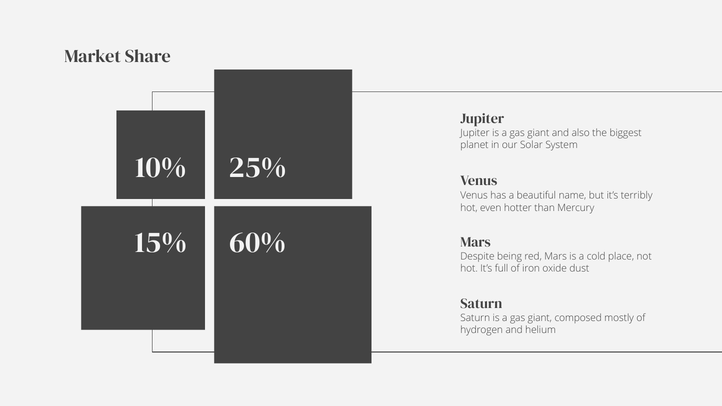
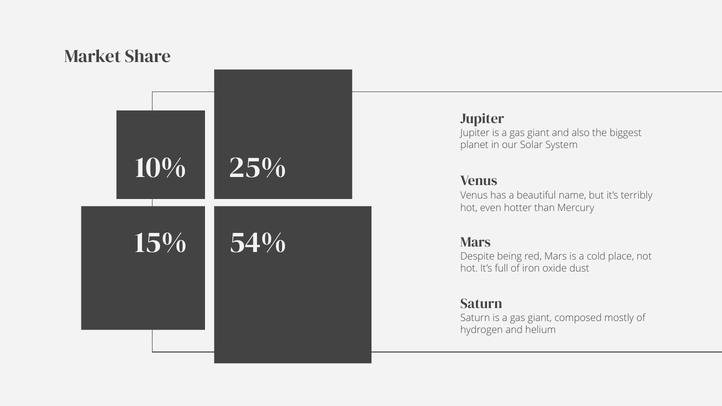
60%: 60% -> 54% (258, 243)
